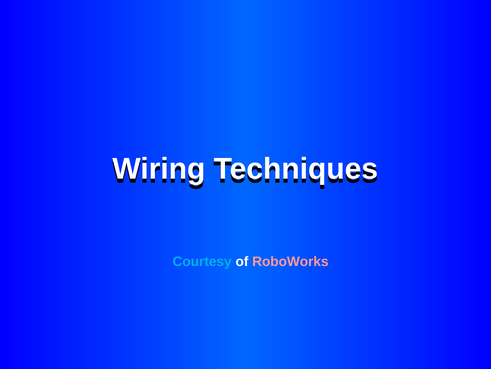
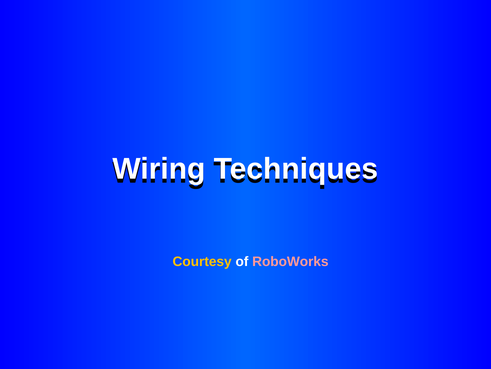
Courtesy colour: light blue -> yellow (202, 261)
